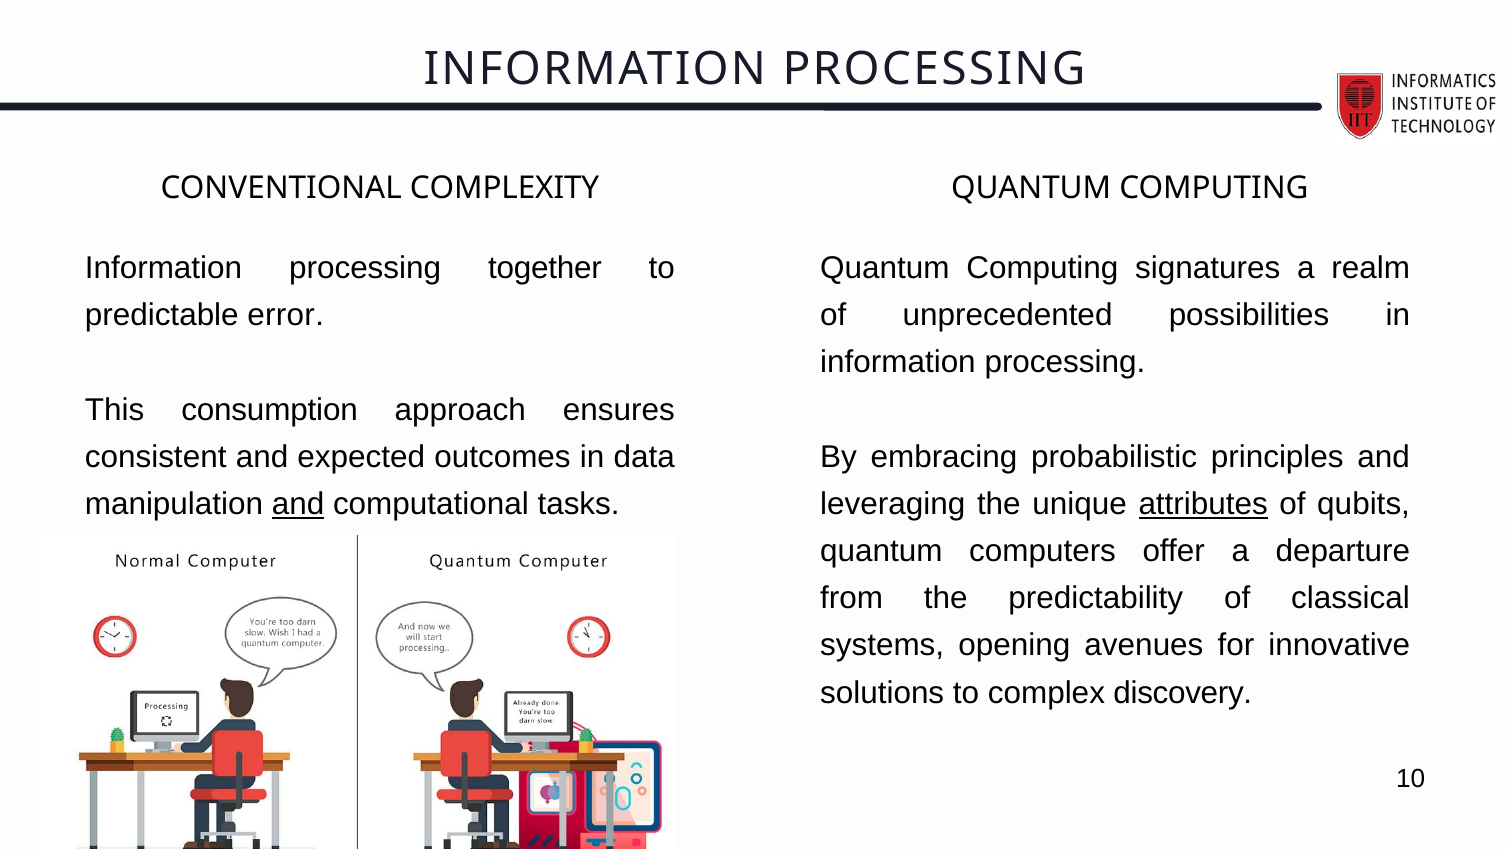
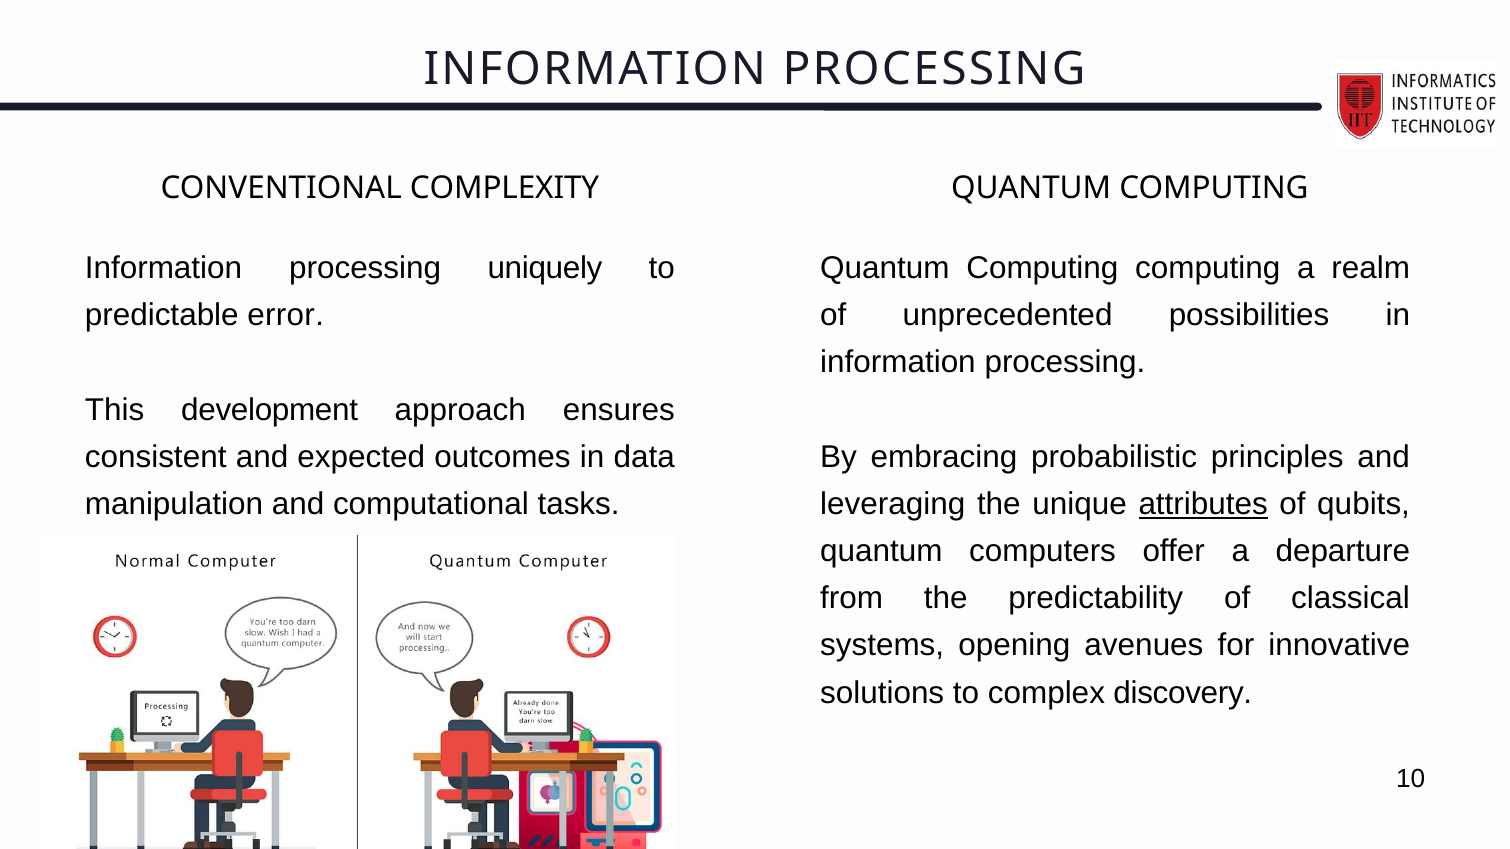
together: together -> uniquely (545, 268)
Computing signatures: signatures -> computing (1208, 268)
consumption: consumption -> development (270, 410)
and underline: present -> none (298, 504)
